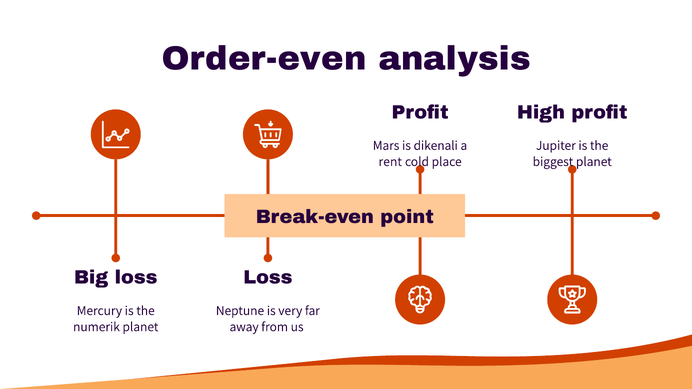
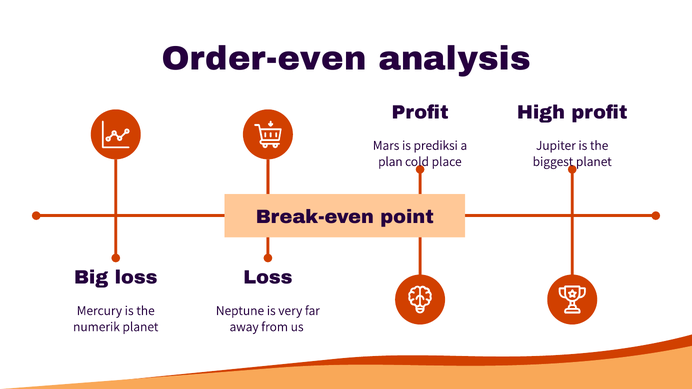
dikenali: dikenali -> prediksi (436, 145)
rent: rent -> plan (390, 162)
